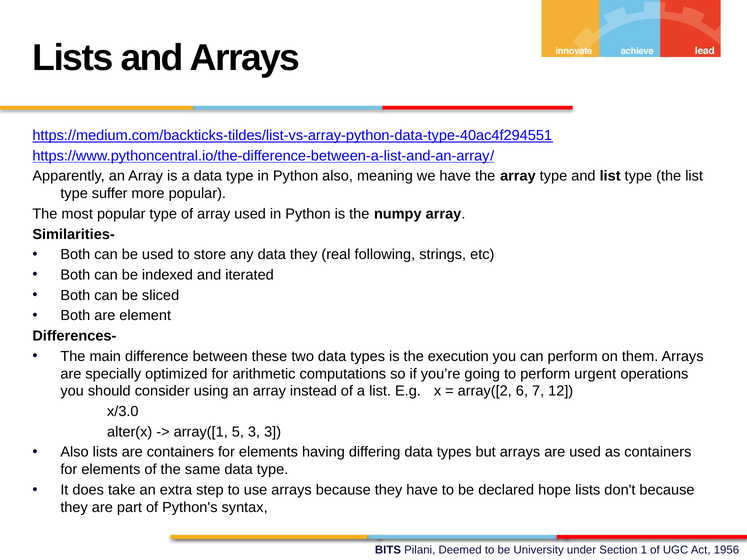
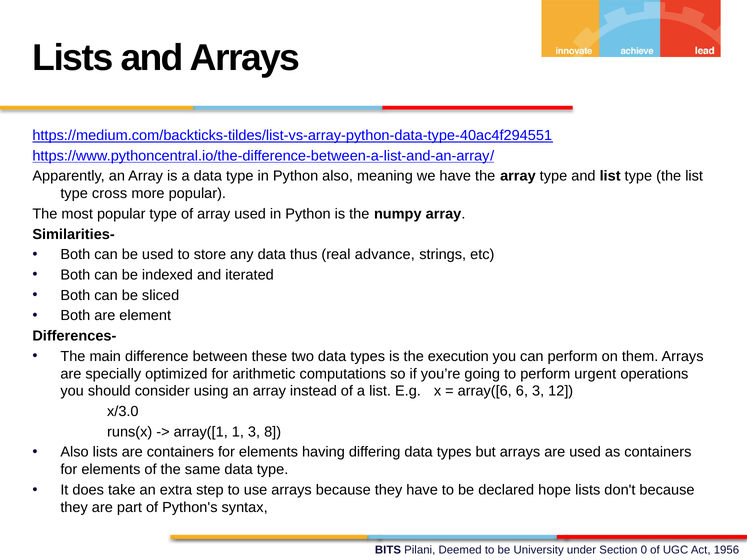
suffer: suffer -> cross (110, 194)
data they: they -> thus (304, 255)
following: following -> advance (385, 255)
array([2: array([2 -> array([6 (485, 391)
6 7: 7 -> 3 (538, 391)
alter(x: alter(x -> runs(x (130, 432)
5: 5 -> 1 (238, 432)
3 3: 3 -> 8 (273, 432)
1: 1 -> 0 (644, 550)
